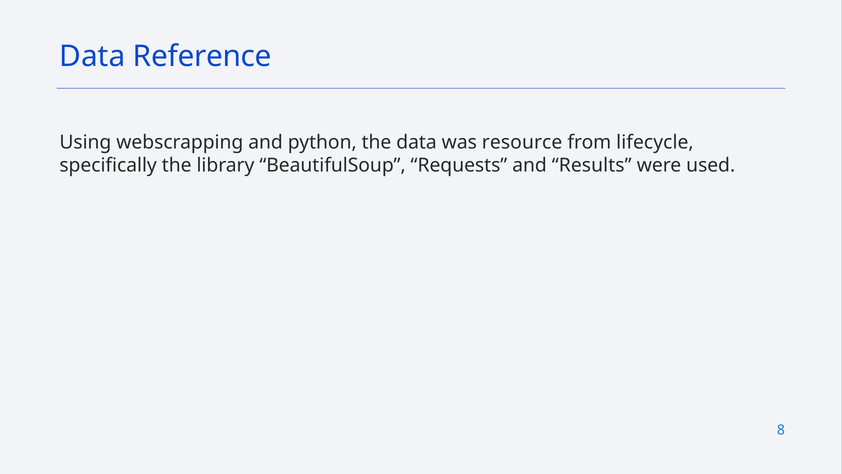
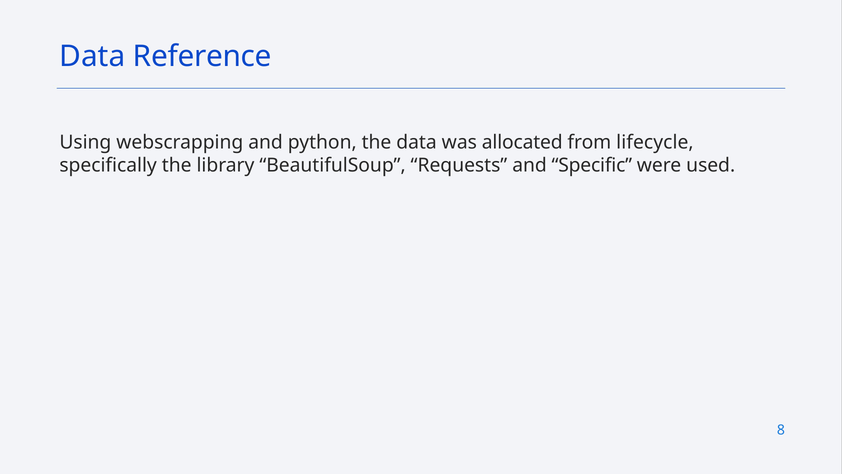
resource: resource -> allocated (522, 142)
Results: Results -> Specific (592, 165)
